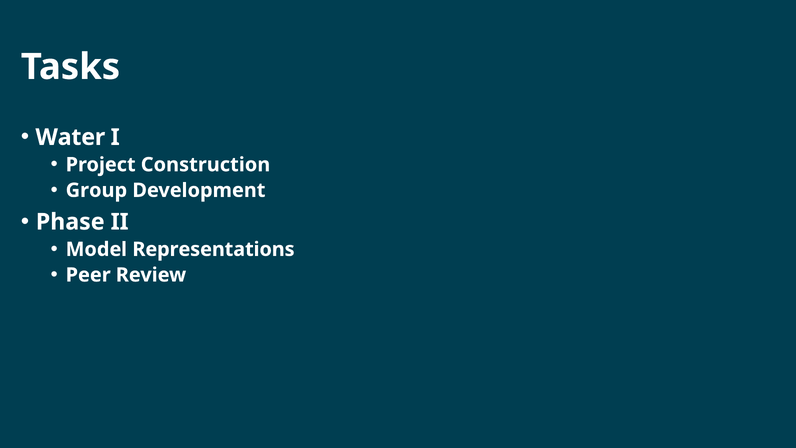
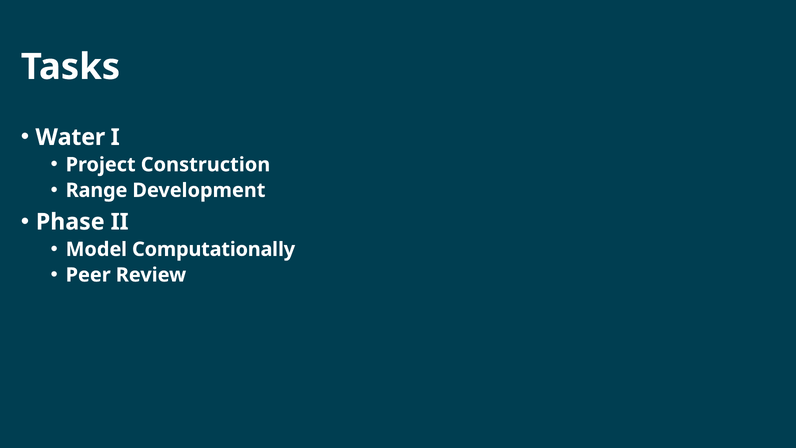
Group: Group -> Range (97, 190)
Representations: Representations -> Computationally (214, 249)
